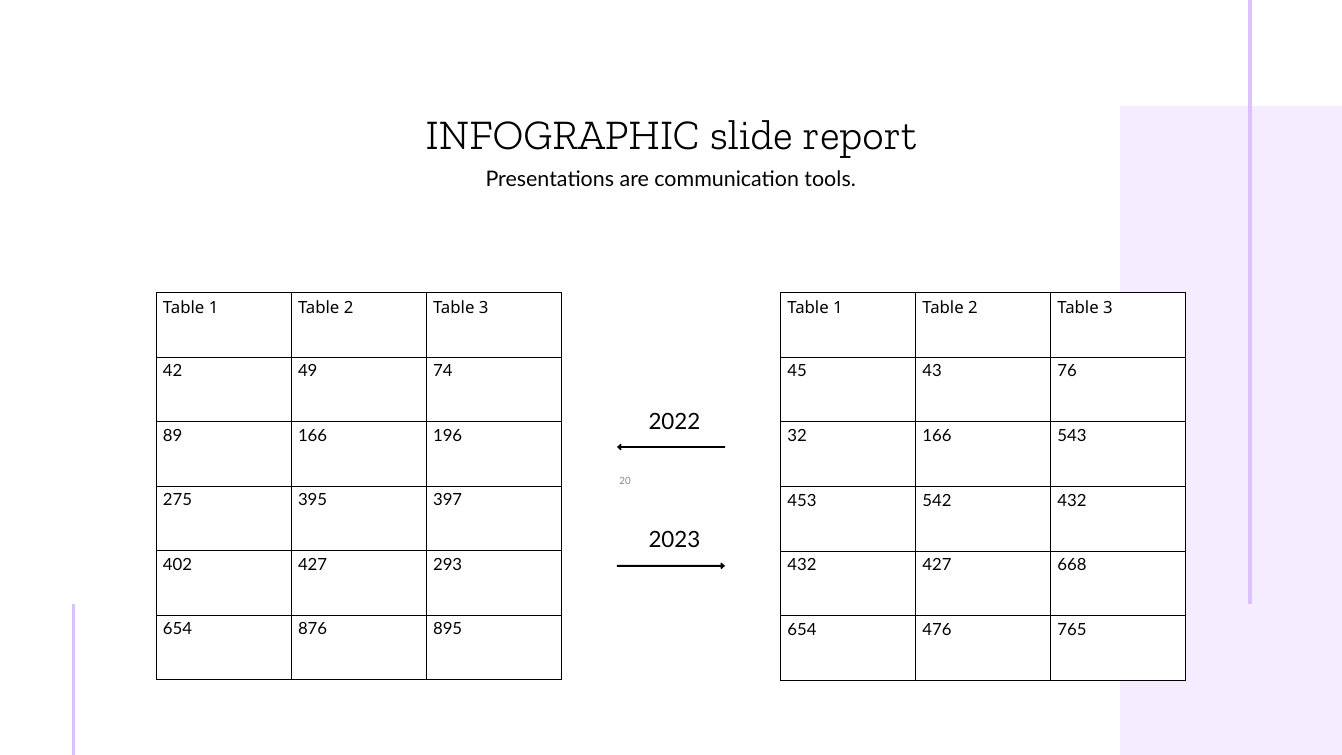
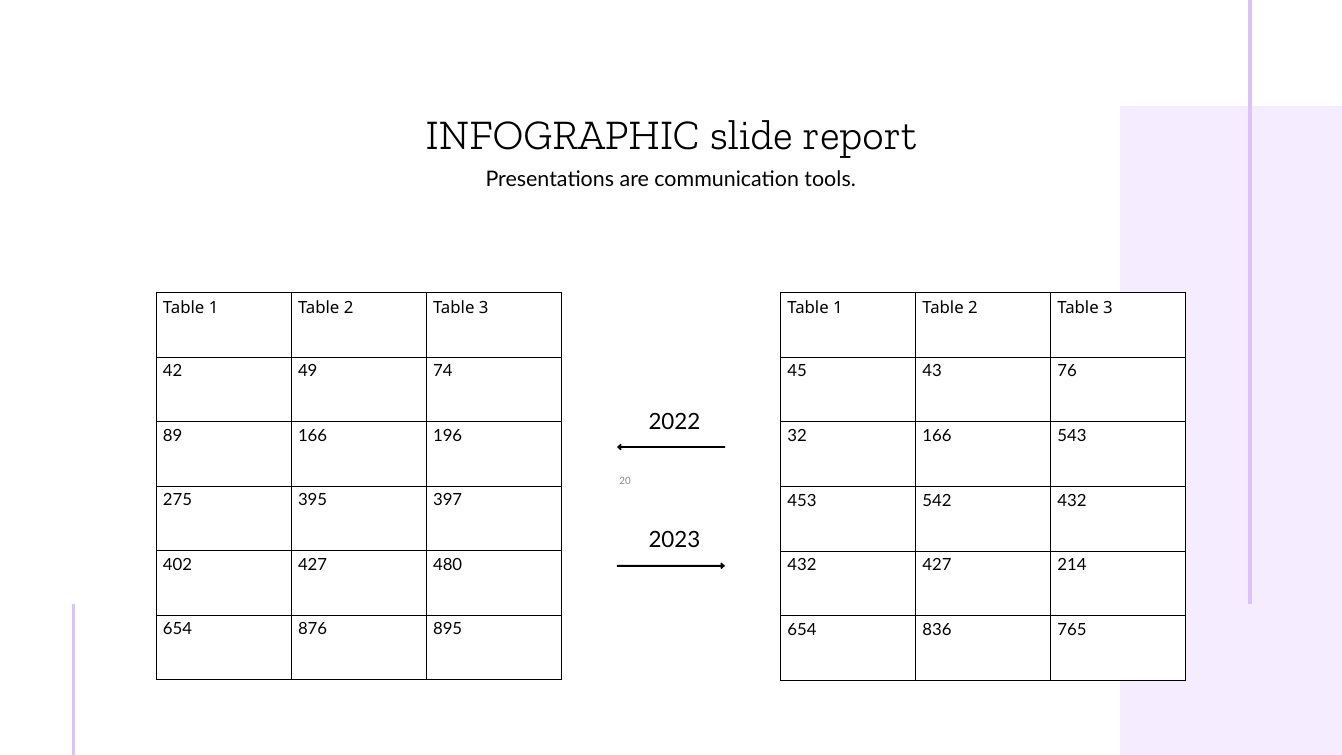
293: 293 -> 480 (448, 565)
668: 668 -> 214 (1072, 565)
476: 476 -> 836 (937, 630)
